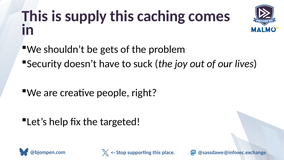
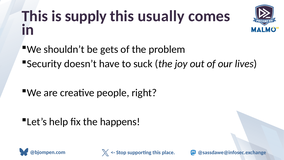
caching: caching -> usually (161, 16)
targeted: targeted -> happens (120, 122)
